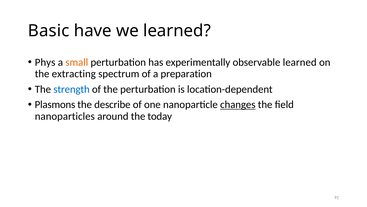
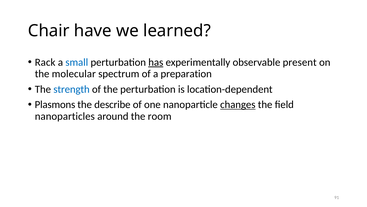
Basic: Basic -> Chair (49, 31)
Phys: Phys -> Rack (45, 62)
small colour: orange -> blue (77, 62)
has underline: none -> present (156, 62)
observable learned: learned -> present (300, 62)
extracting: extracting -> molecular (74, 74)
today: today -> room (160, 116)
